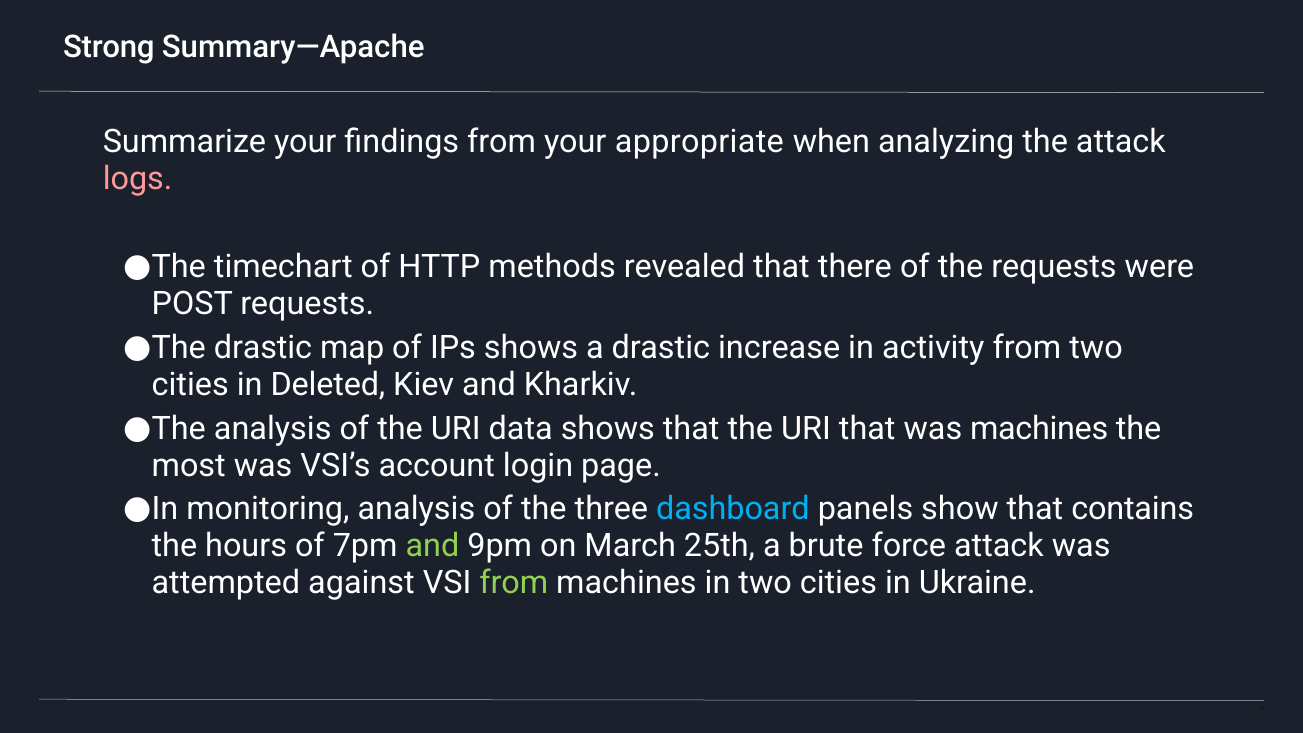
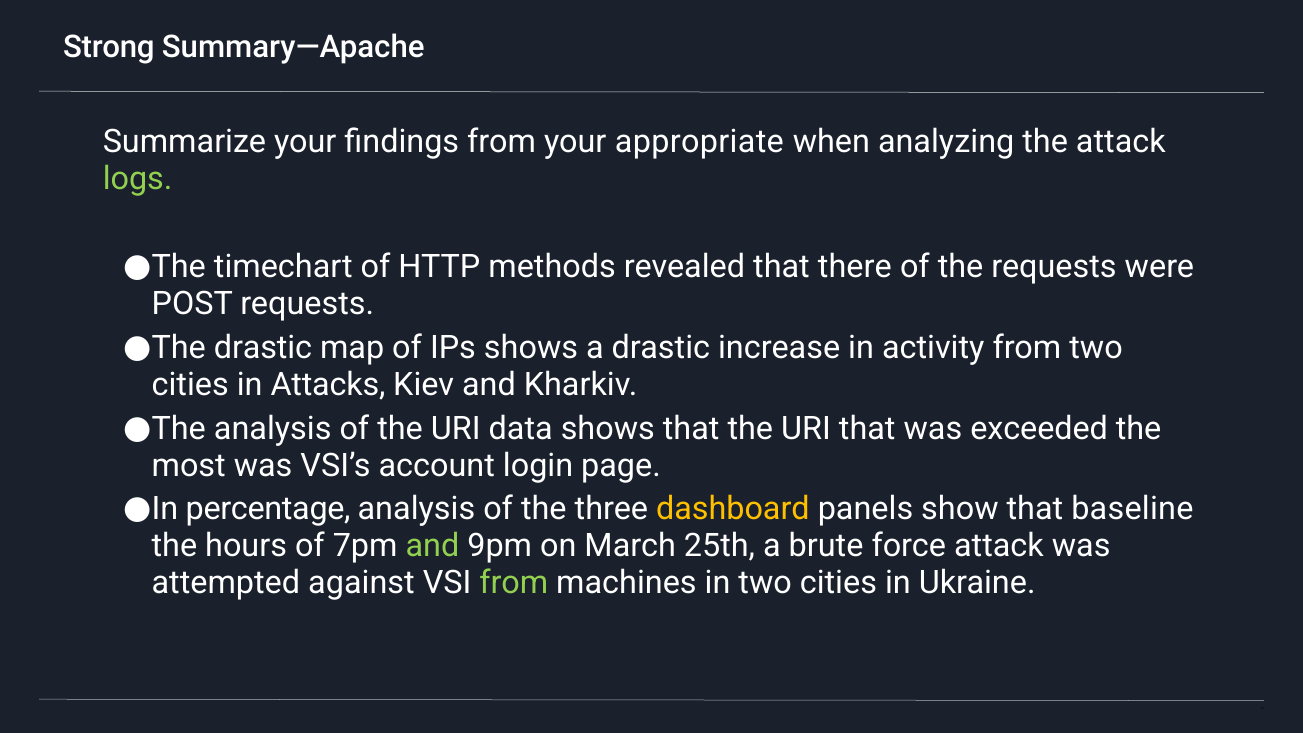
logs colour: pink -> light green (138, 178)
Deleted: Deleted -> Attacks (328, 385)
was machines: machines -> exceeded (1039, 429)
monitoring: monitoring -> percentage (268, 509)
dashboard colour: light blue -> yellow (733, 509)
contains: contains -> baseline (1132, 509)
